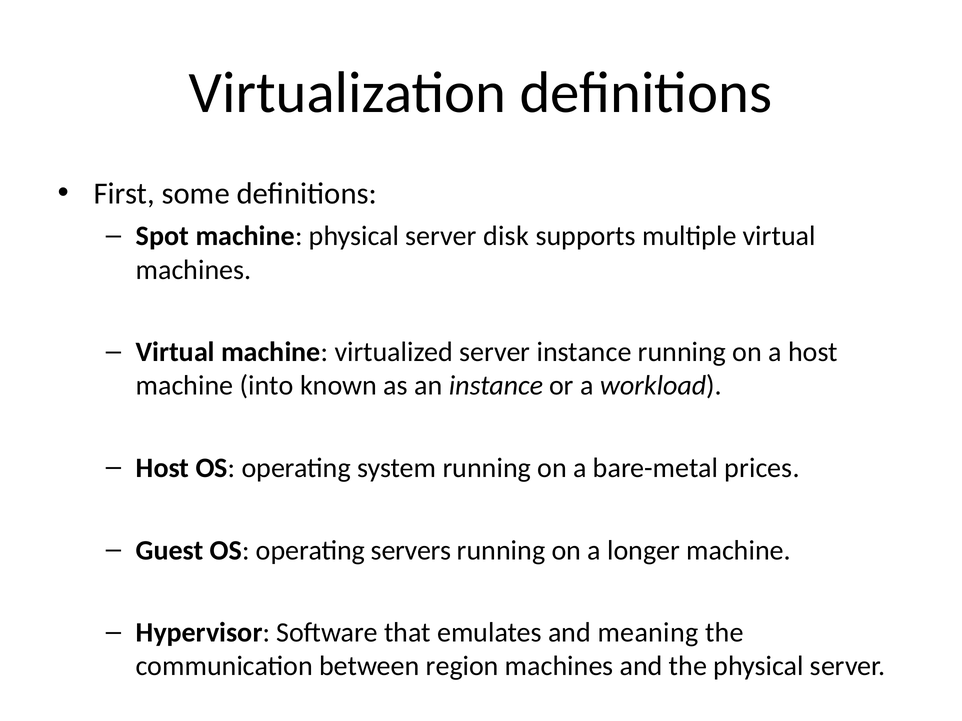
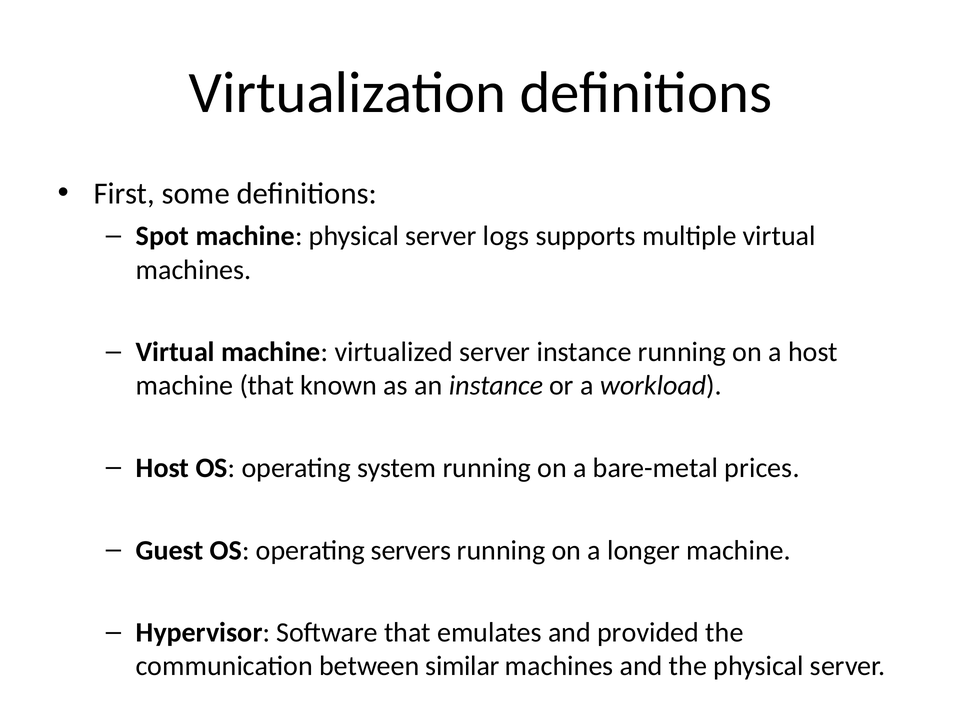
disk: disk -> logs (506, 236)
machine into: into -> that (267, 386)
meaning: meaning -> provided (648, 633)
region: region -> similar (462, 667)
